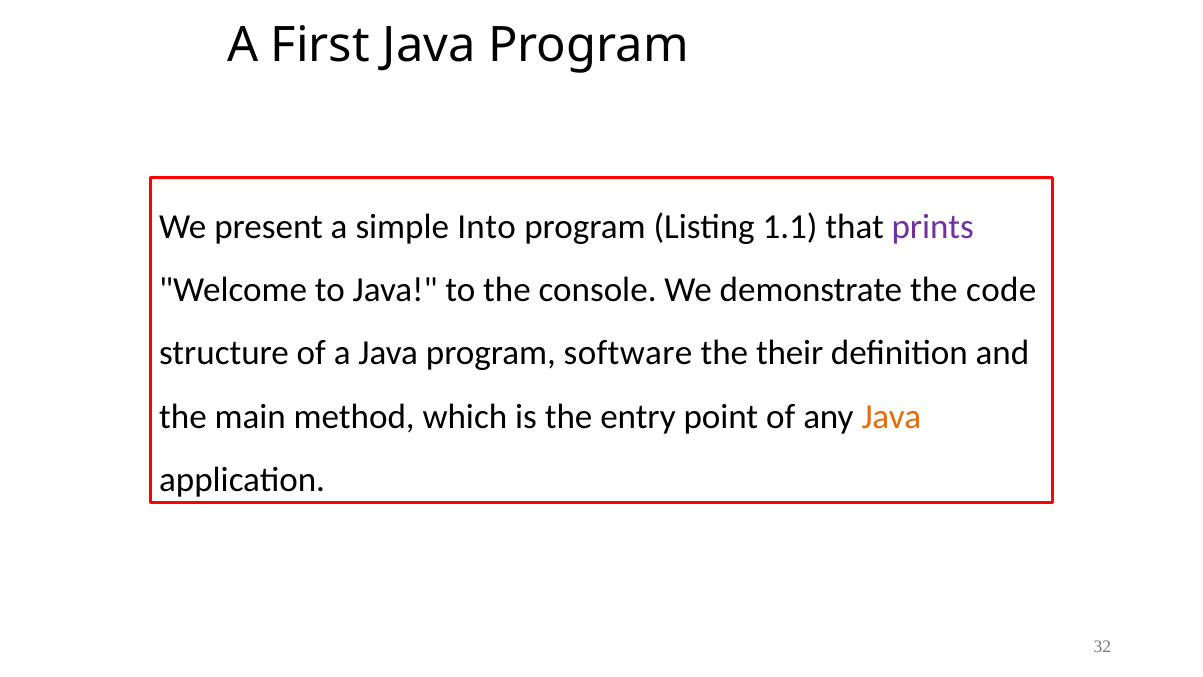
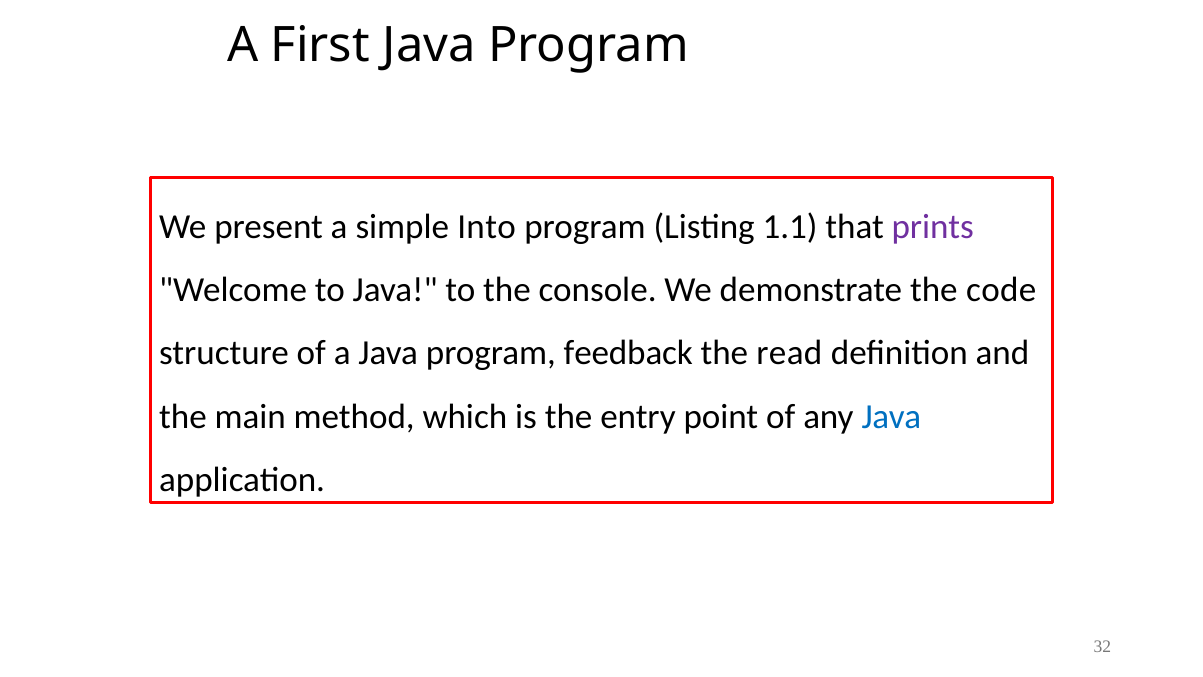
software: software -> feedback (628, 353)
their: their -> read (789, 353)
Java colour: orange -> blue (891, 416)
